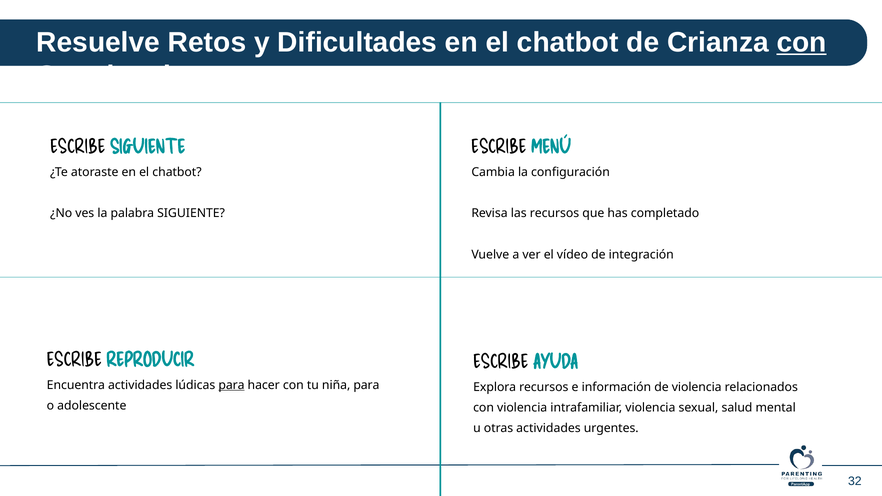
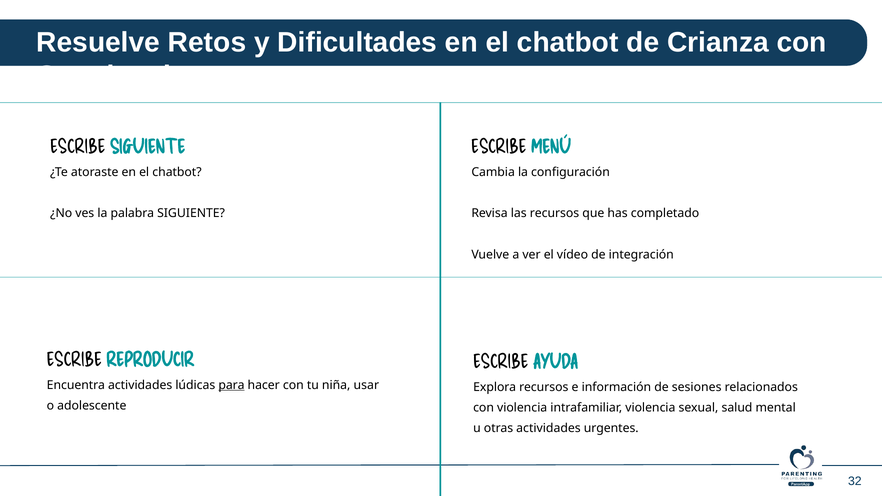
con underline: present -> none (802, 42)
niña para: para -> usar (366, 385)
de violencia: violencia -> sesiones (697, 387)
